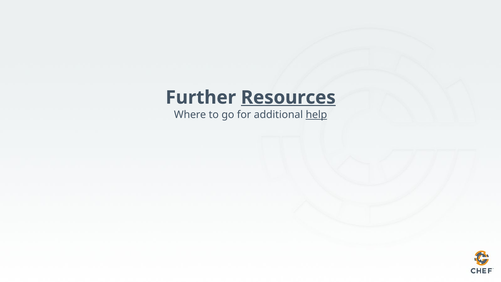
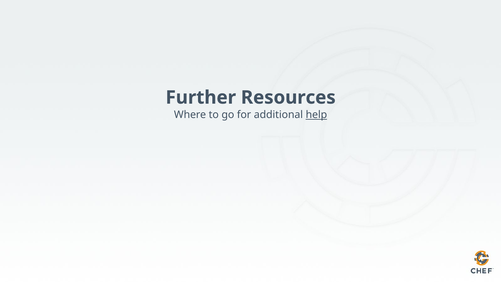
Resources underline: present -> none (288, 97)
